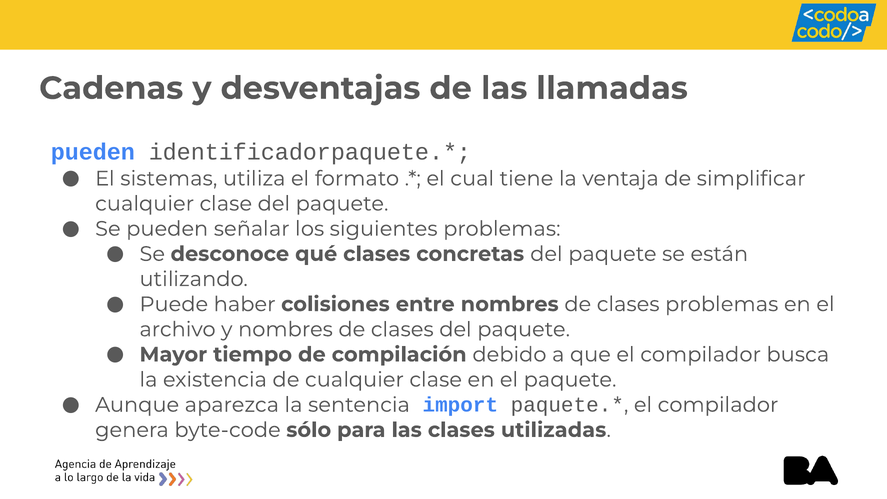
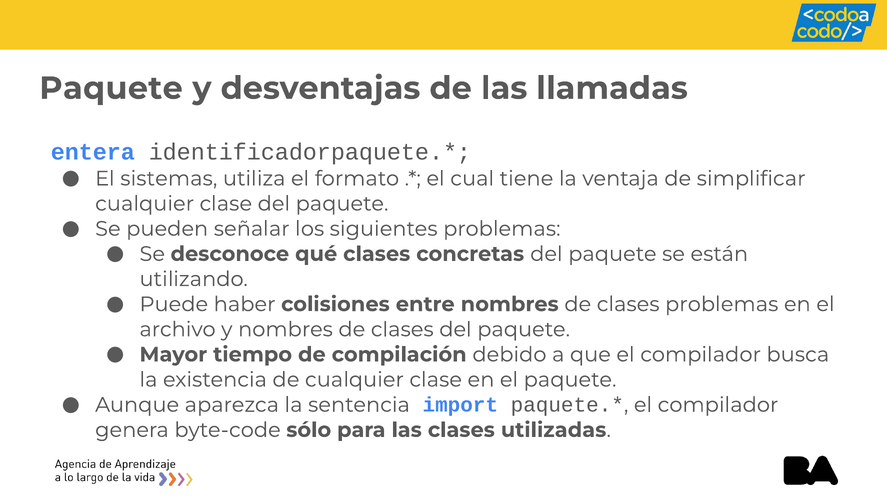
Cadenas: Cadenas -> Paquete (111, 88)
pueden: pueden -> entera (93, 152)
